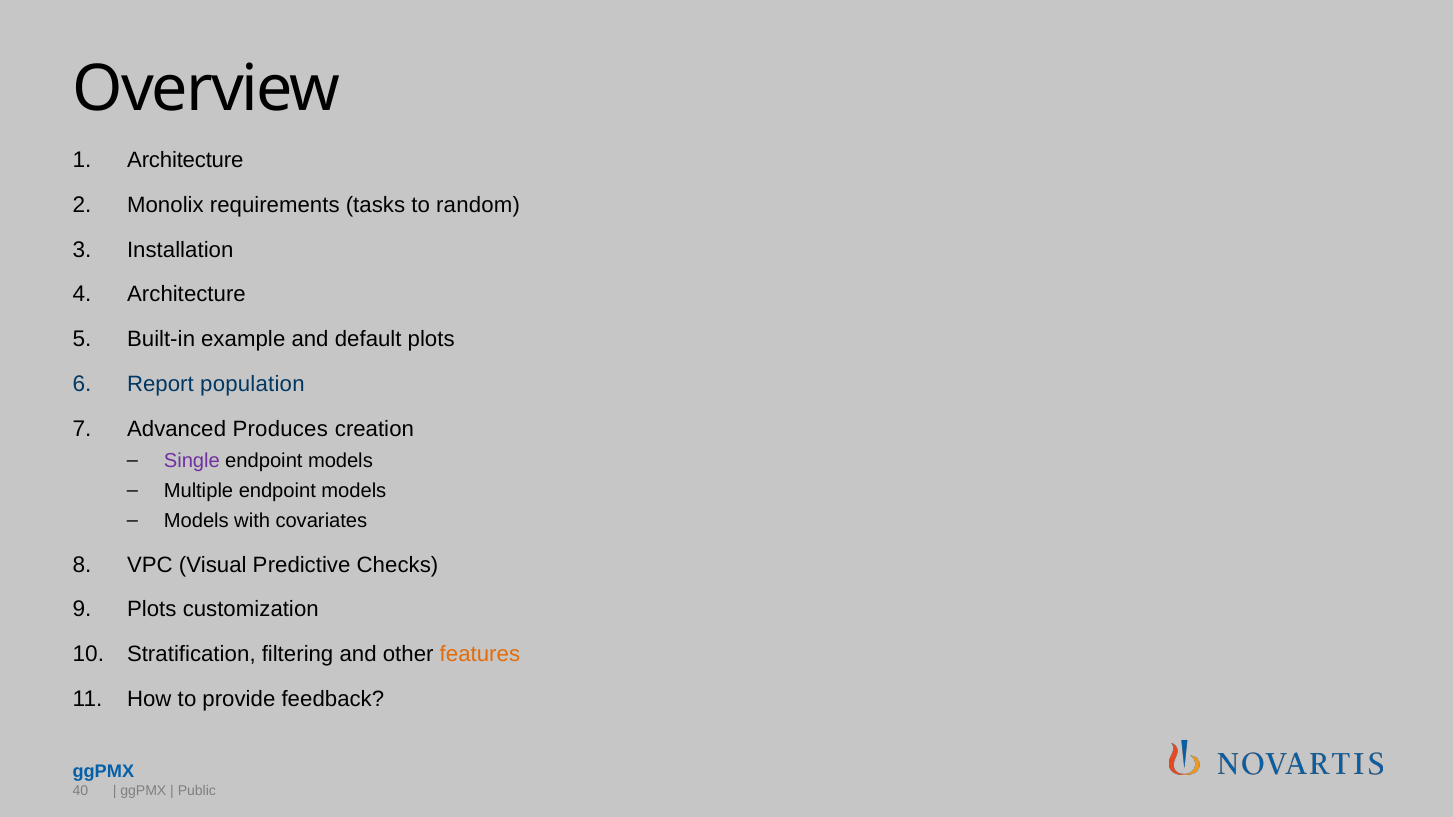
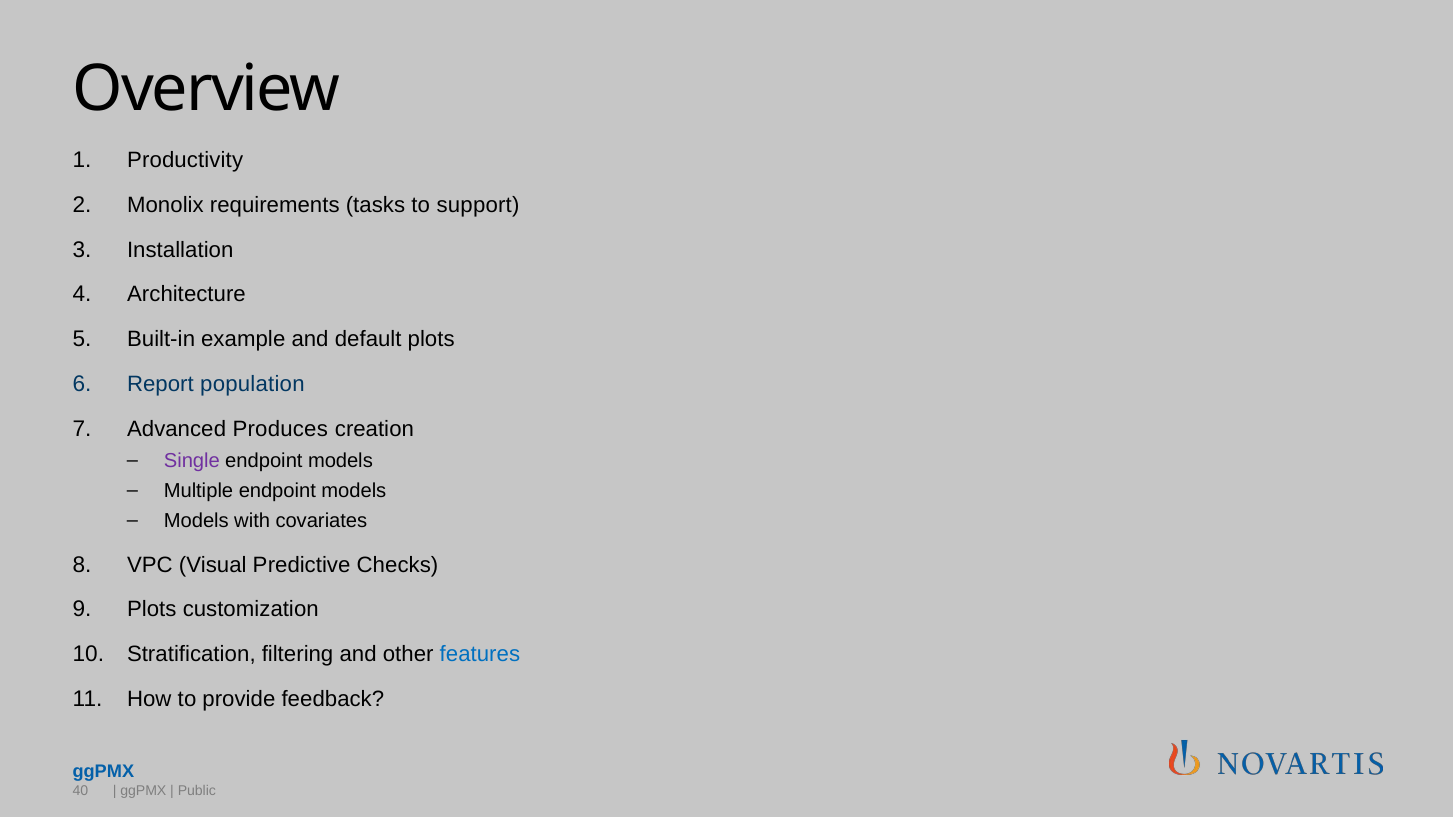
Architecture: Architecture -> Productivity (185, 160)
random: random -> support (478, 205)
features colour: orange -> blue (480, 655)
